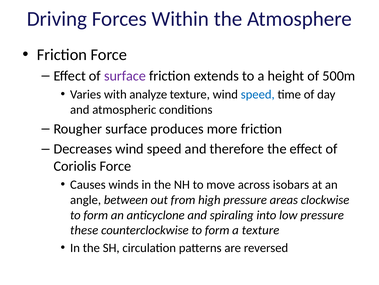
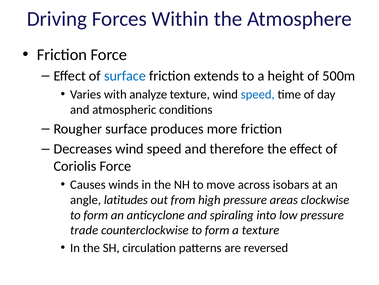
surface colour: purple -> blue (125, 76)
between: between -> latitudes (126, 199)
these: these -> trade (84, 230)
